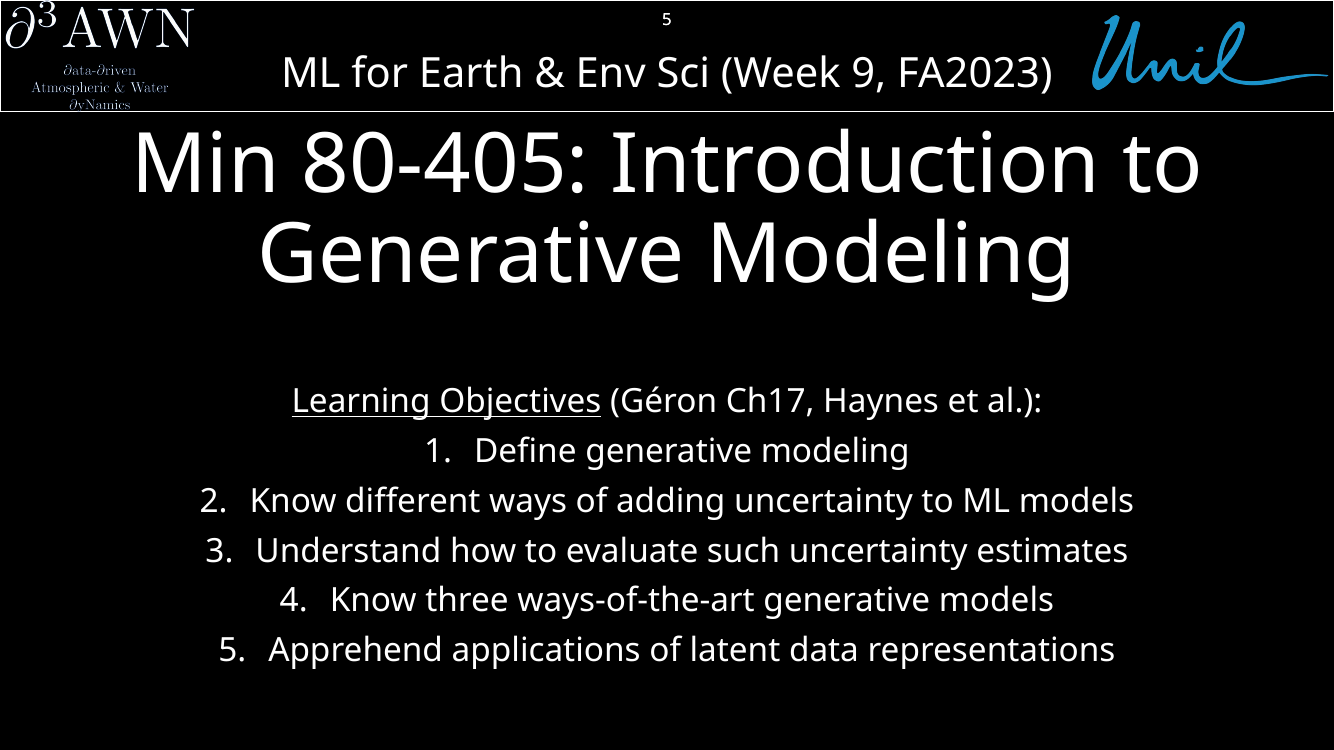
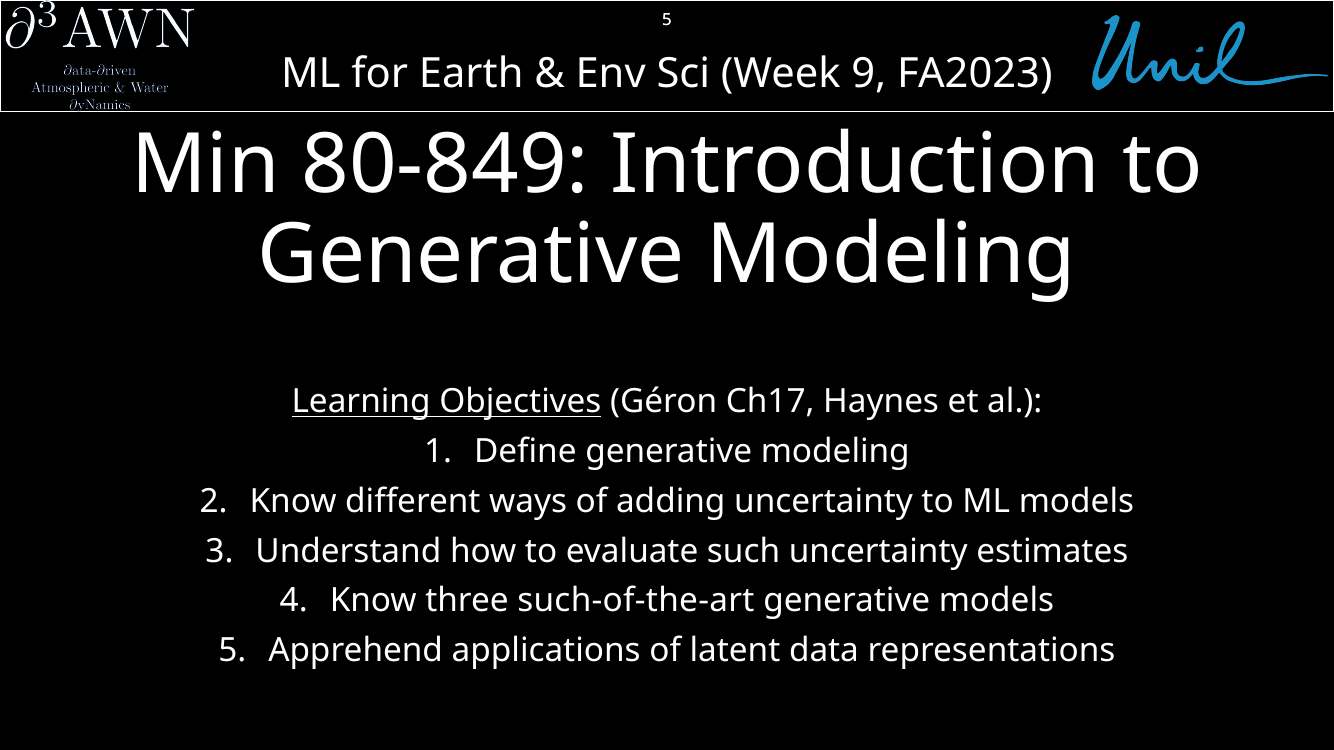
80-405: 80-405 -> 80-849 (445, 165)
ways-of-the-art: ways-of-the-art -> such-of-the-art (636, 601)
